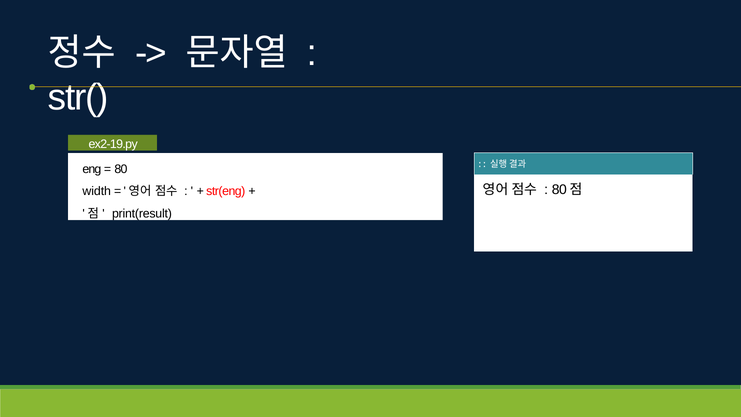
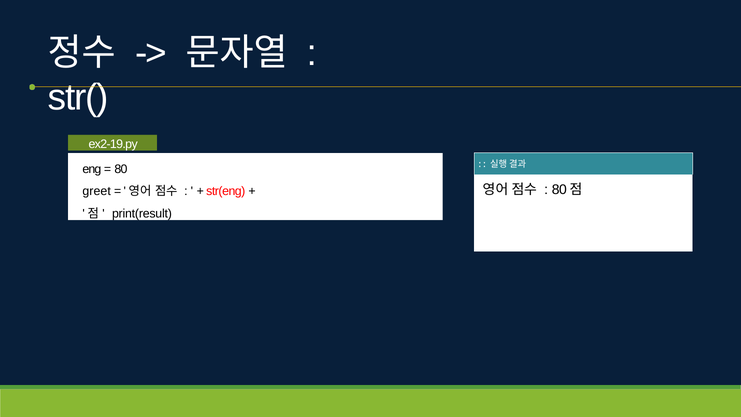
width: width -> greet (97, 191)
